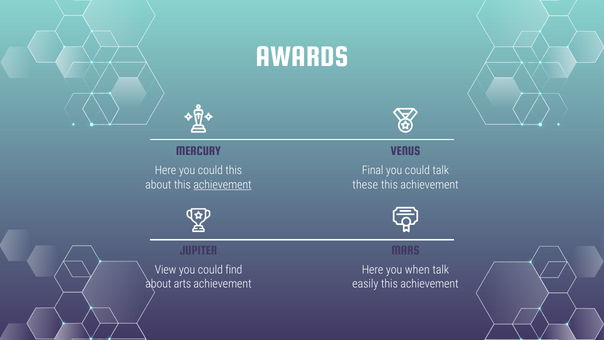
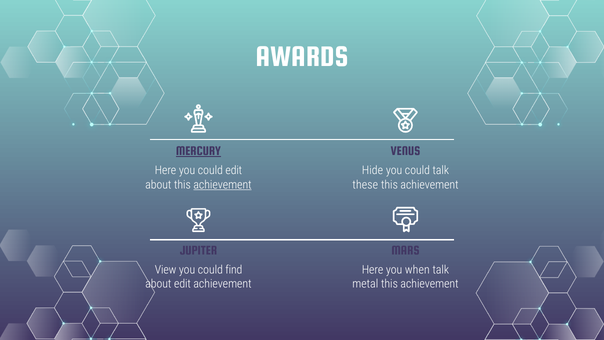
MERCURY underline: none -> present (198, 151)
could this: this -> edit (234, 170)
Final: Final -> Hide (373, 170)
about arts: arts -> edit (182, 284)
easily: easily -> metal (365, 284)
